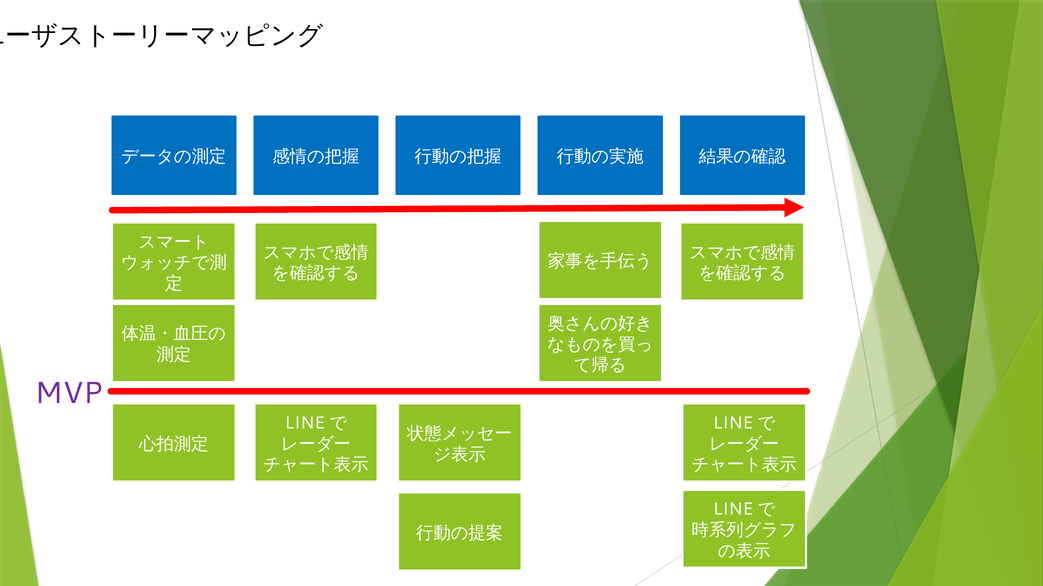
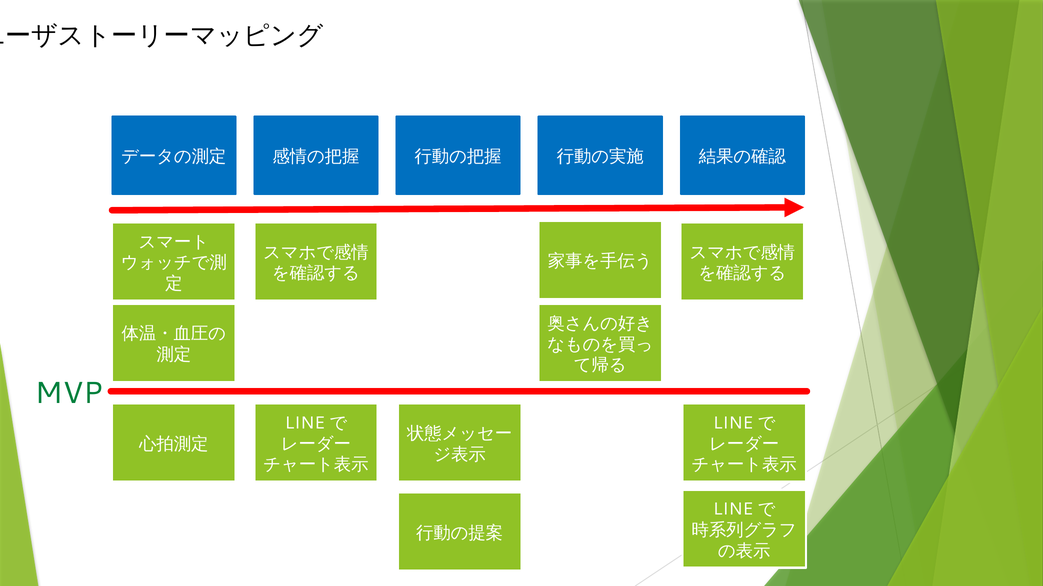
MVP colour: purple -> green (69, 394)
